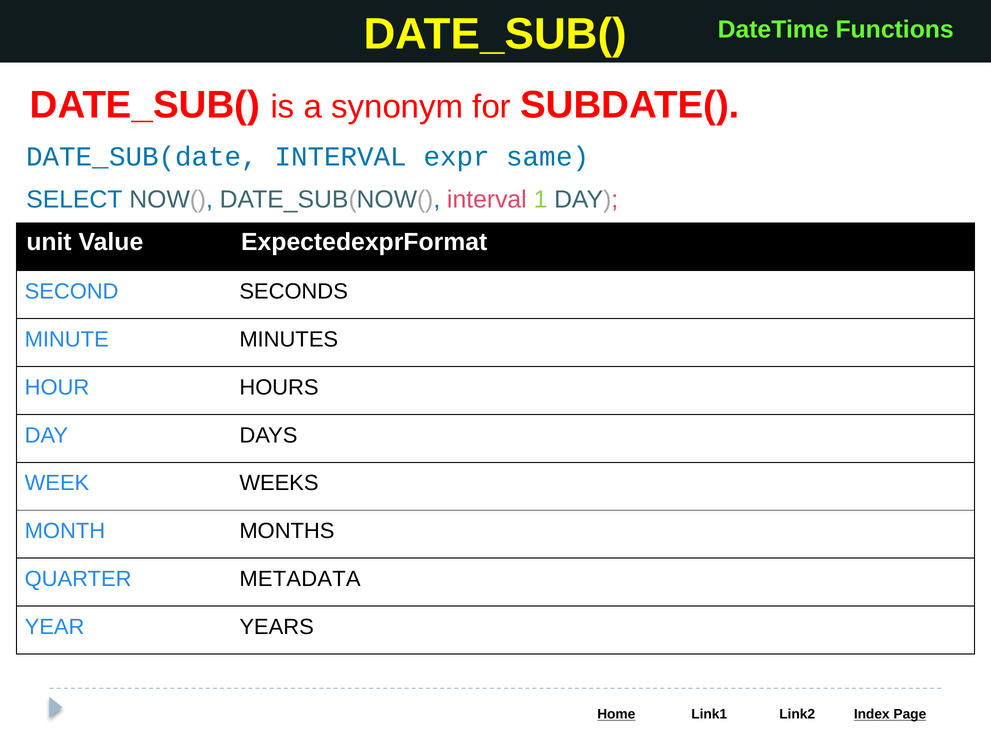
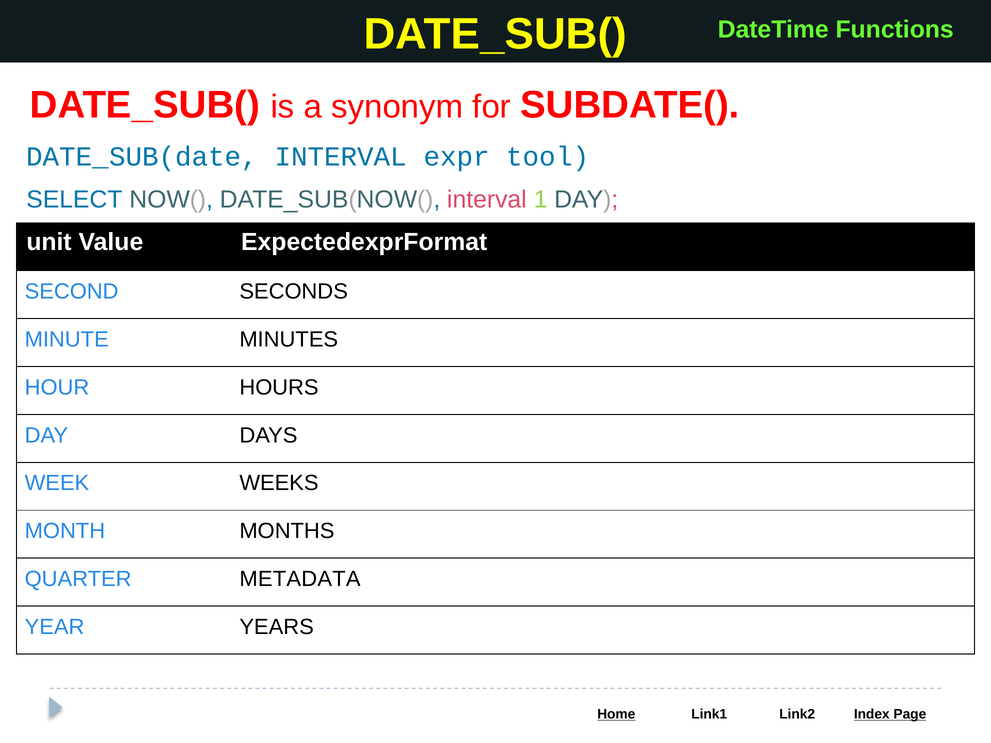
same: same -> tool (548, 157)
